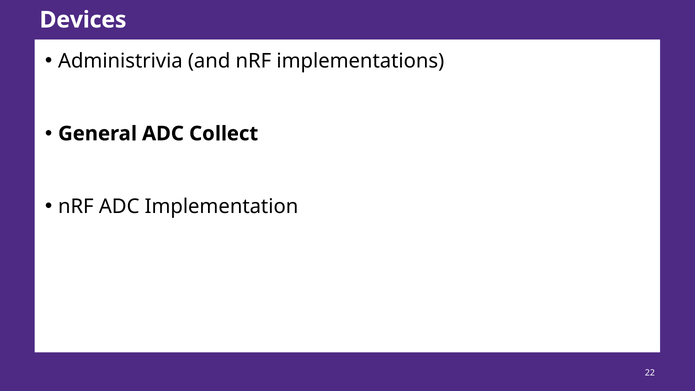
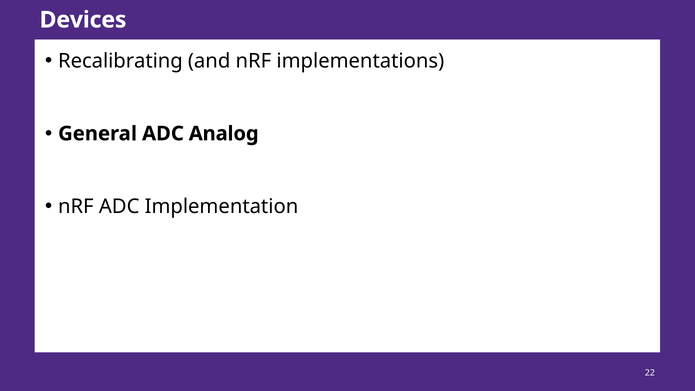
Administrivia: Administrivia -> Recalibrating (120, 61)
Collect: Collect -> Analog (224, 134)
